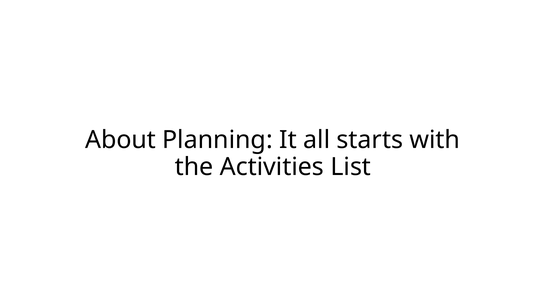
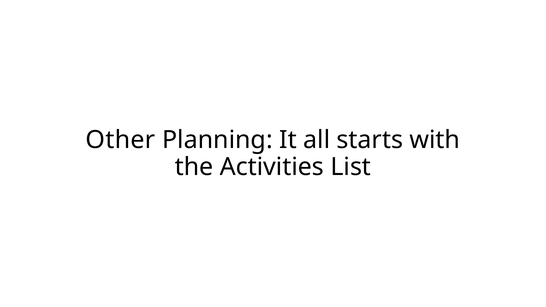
About: About -> Other (120, 140)
